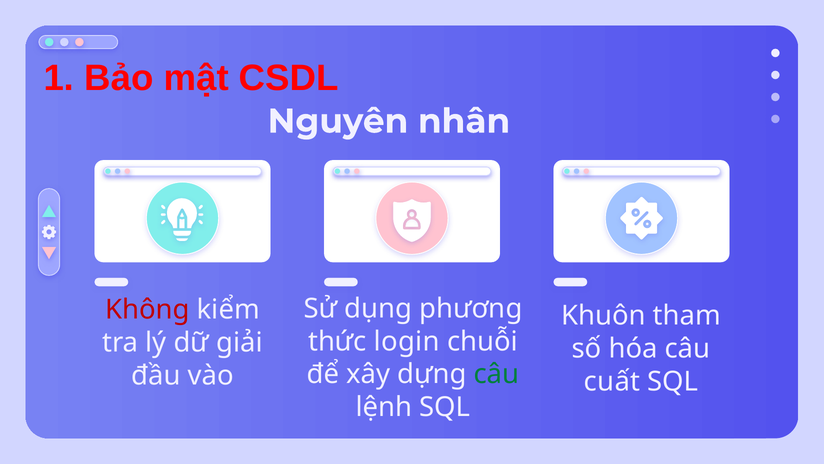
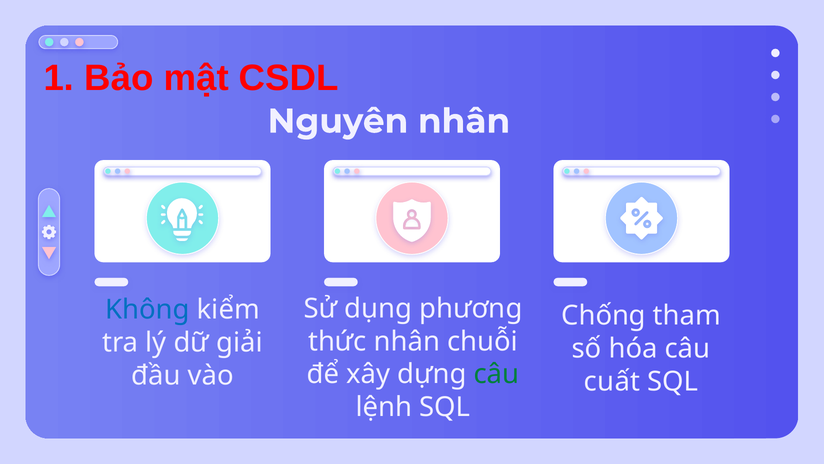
Không colour: red -> blue (147, 310)
Khuôn: Khuôn -> Chống (604, 315)
thức login: login -> nhân (407, 341)
